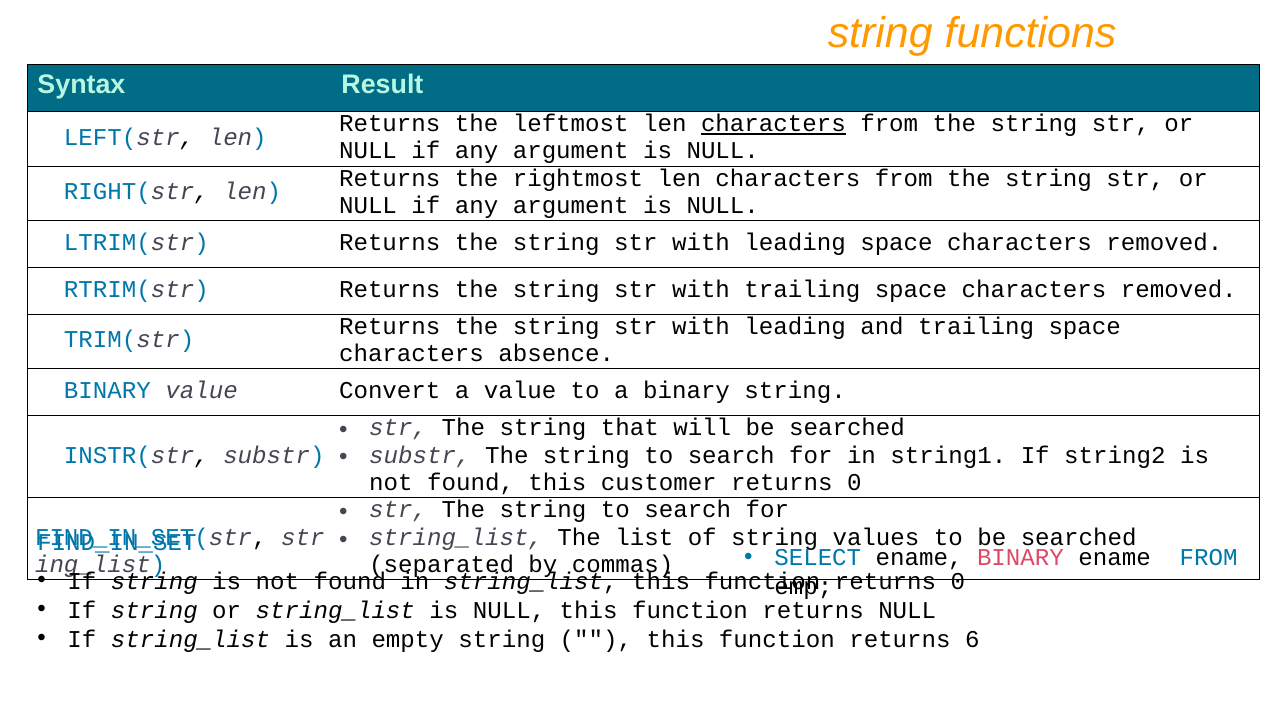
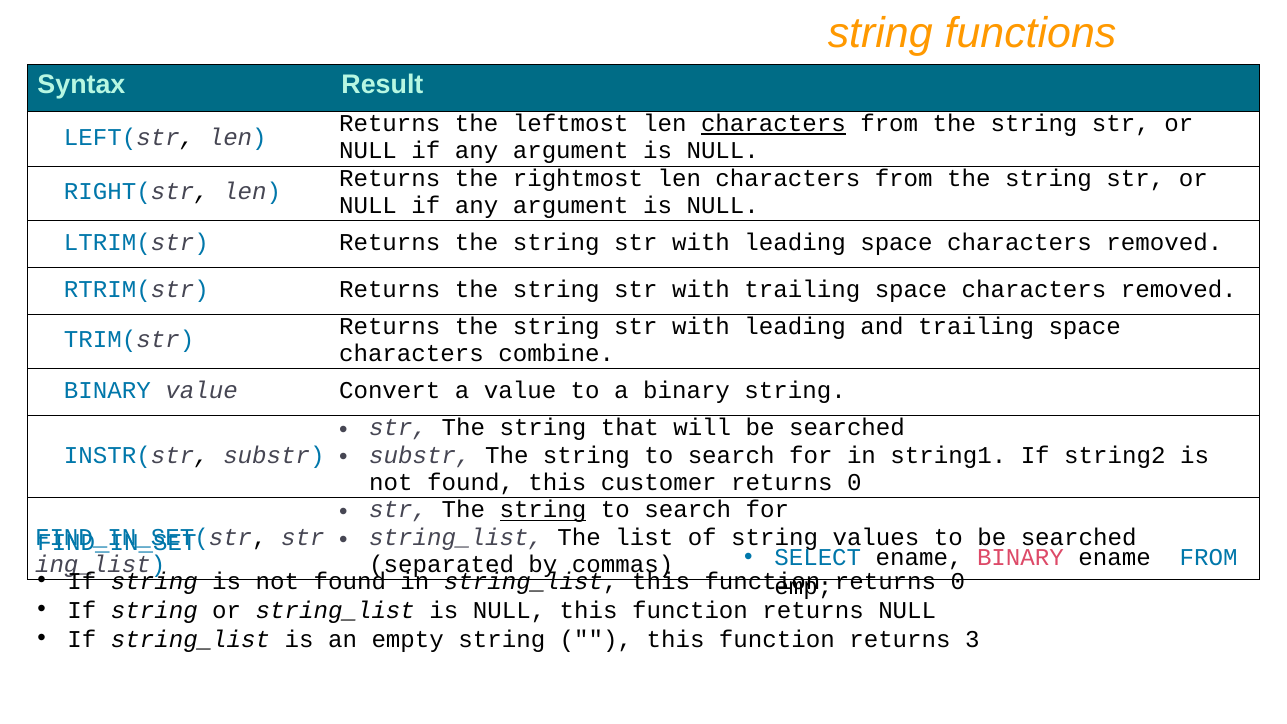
absence: absence -> combine (556, 354)
string underline: none -> present (543, 510)
6: 6 -> 3 (972, 639)
